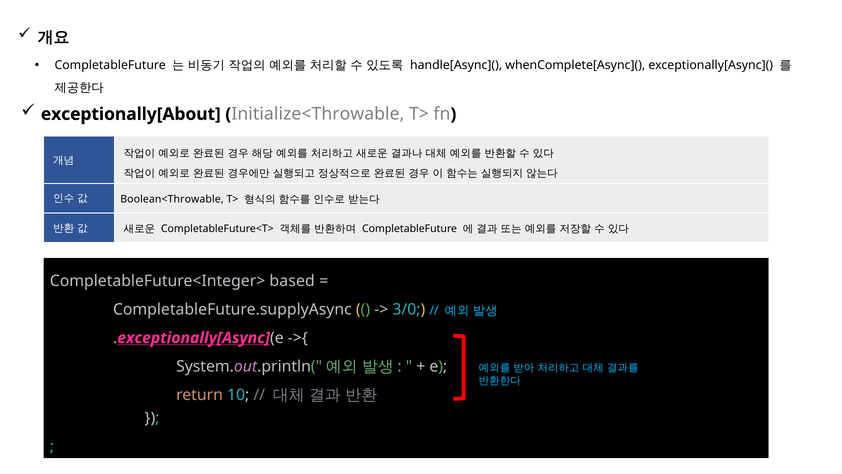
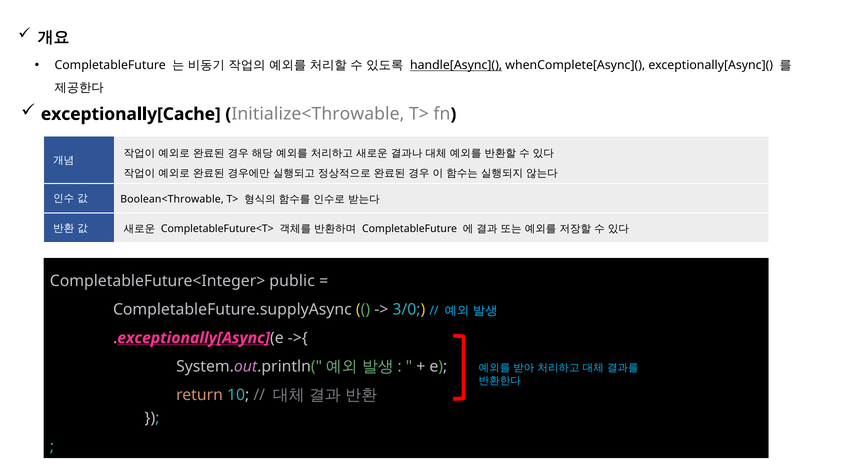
handle[Async]( underline: none -> present (456, 65)
exceptionally[About: exceptionally[About -> exceptionally[Cache (131, 114)
based: based -> public (292, 281)
